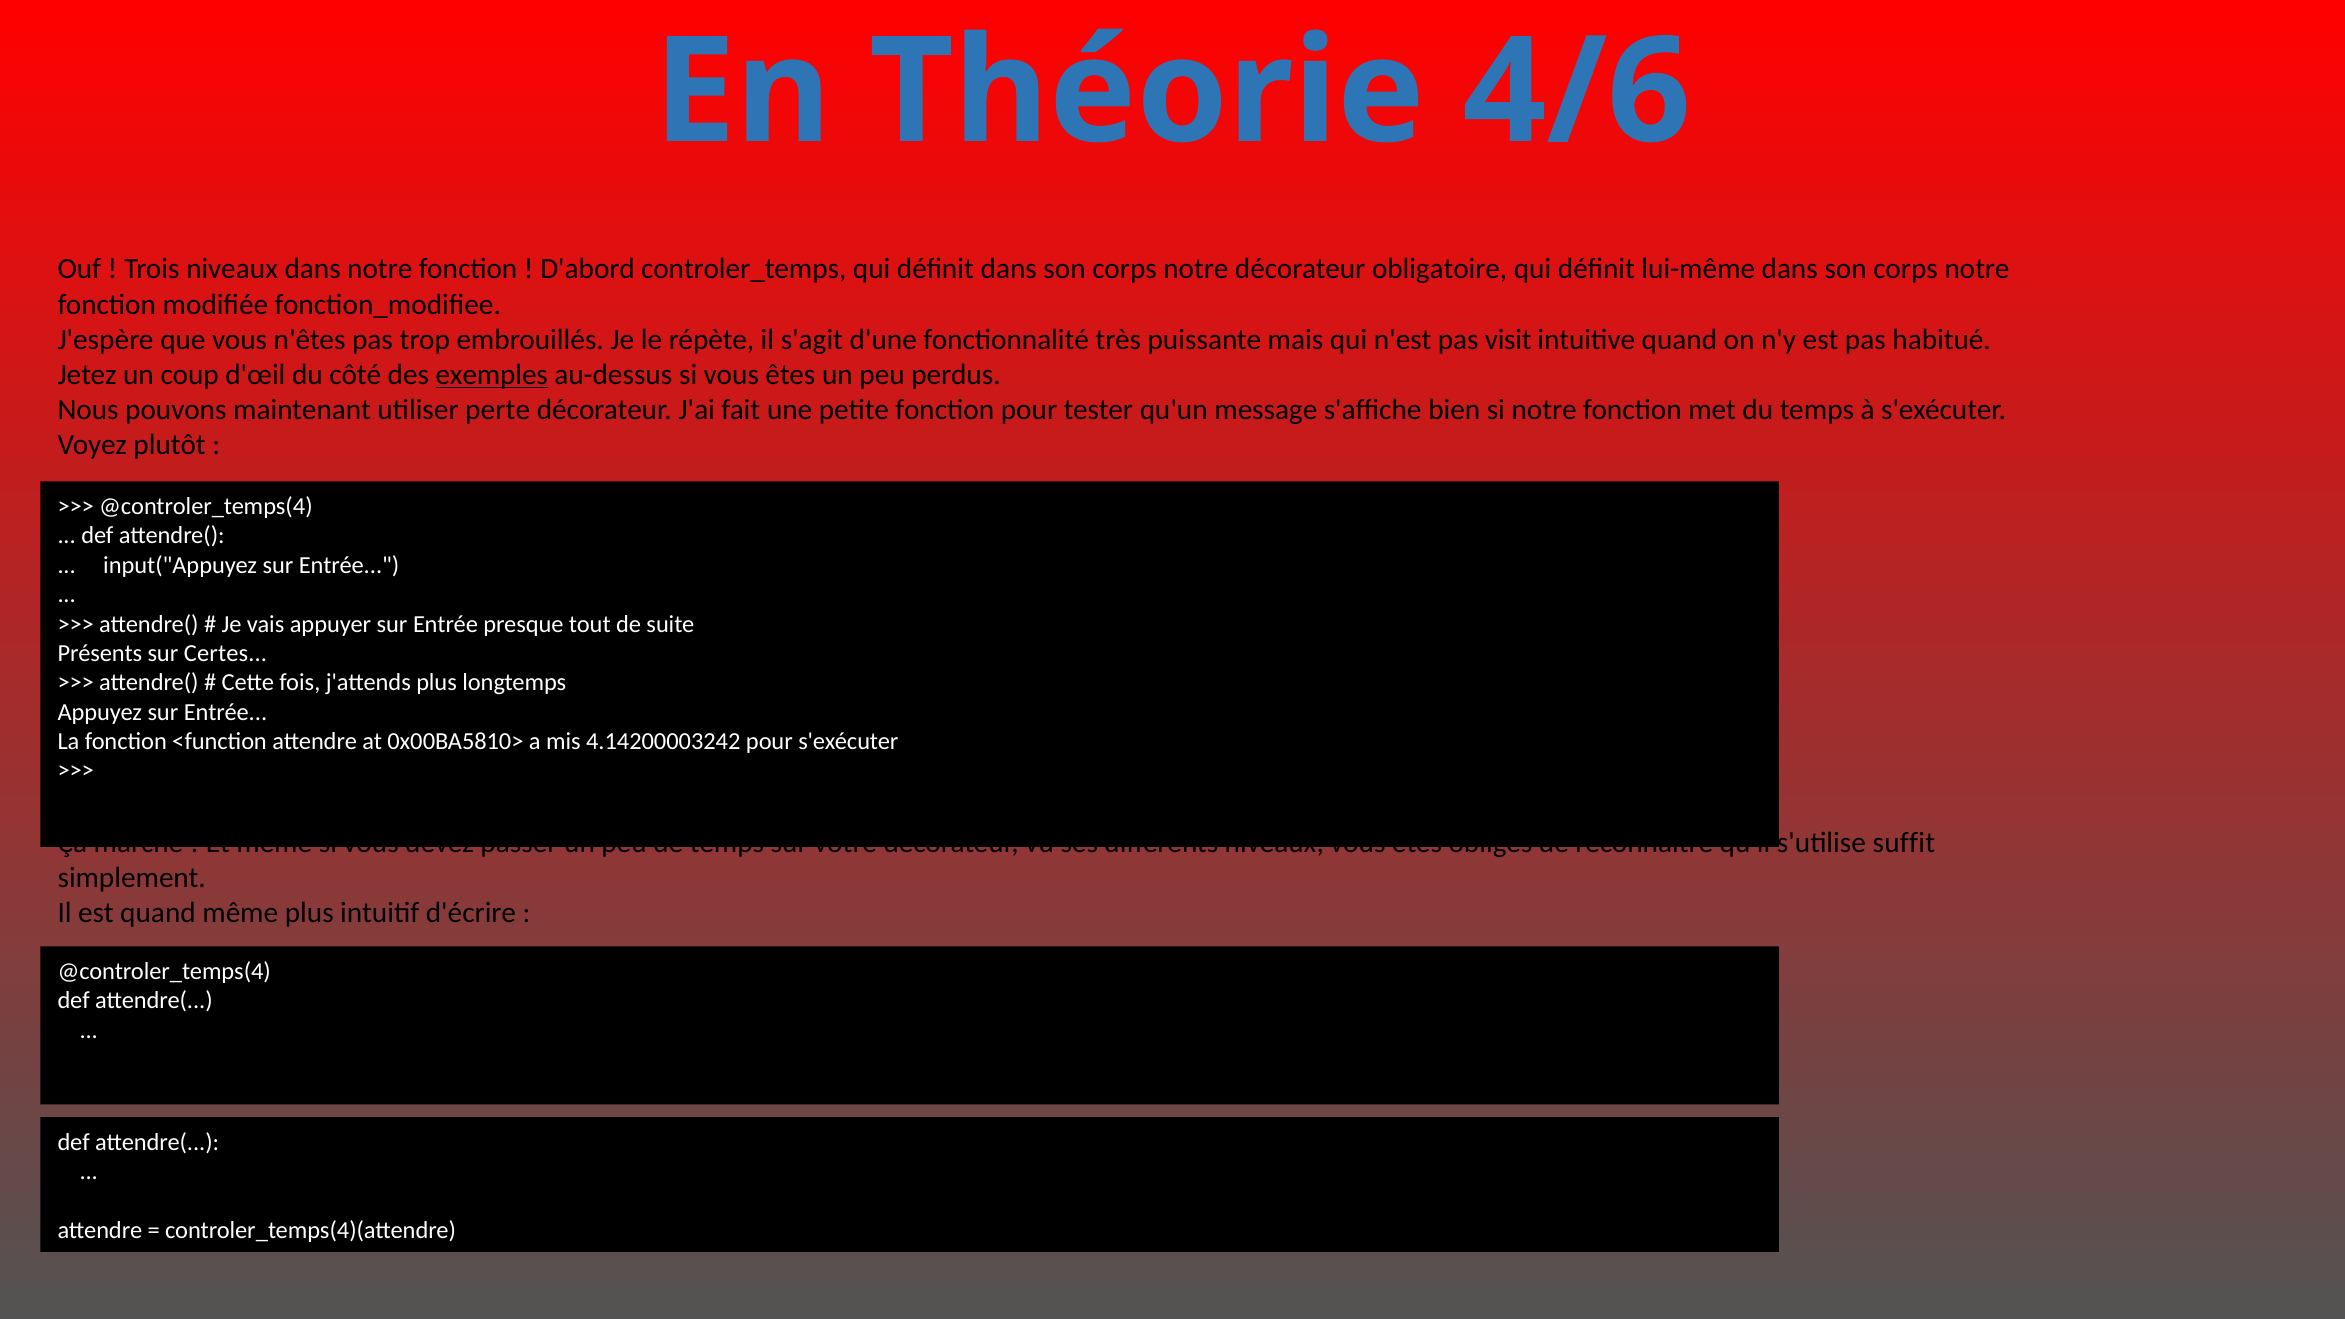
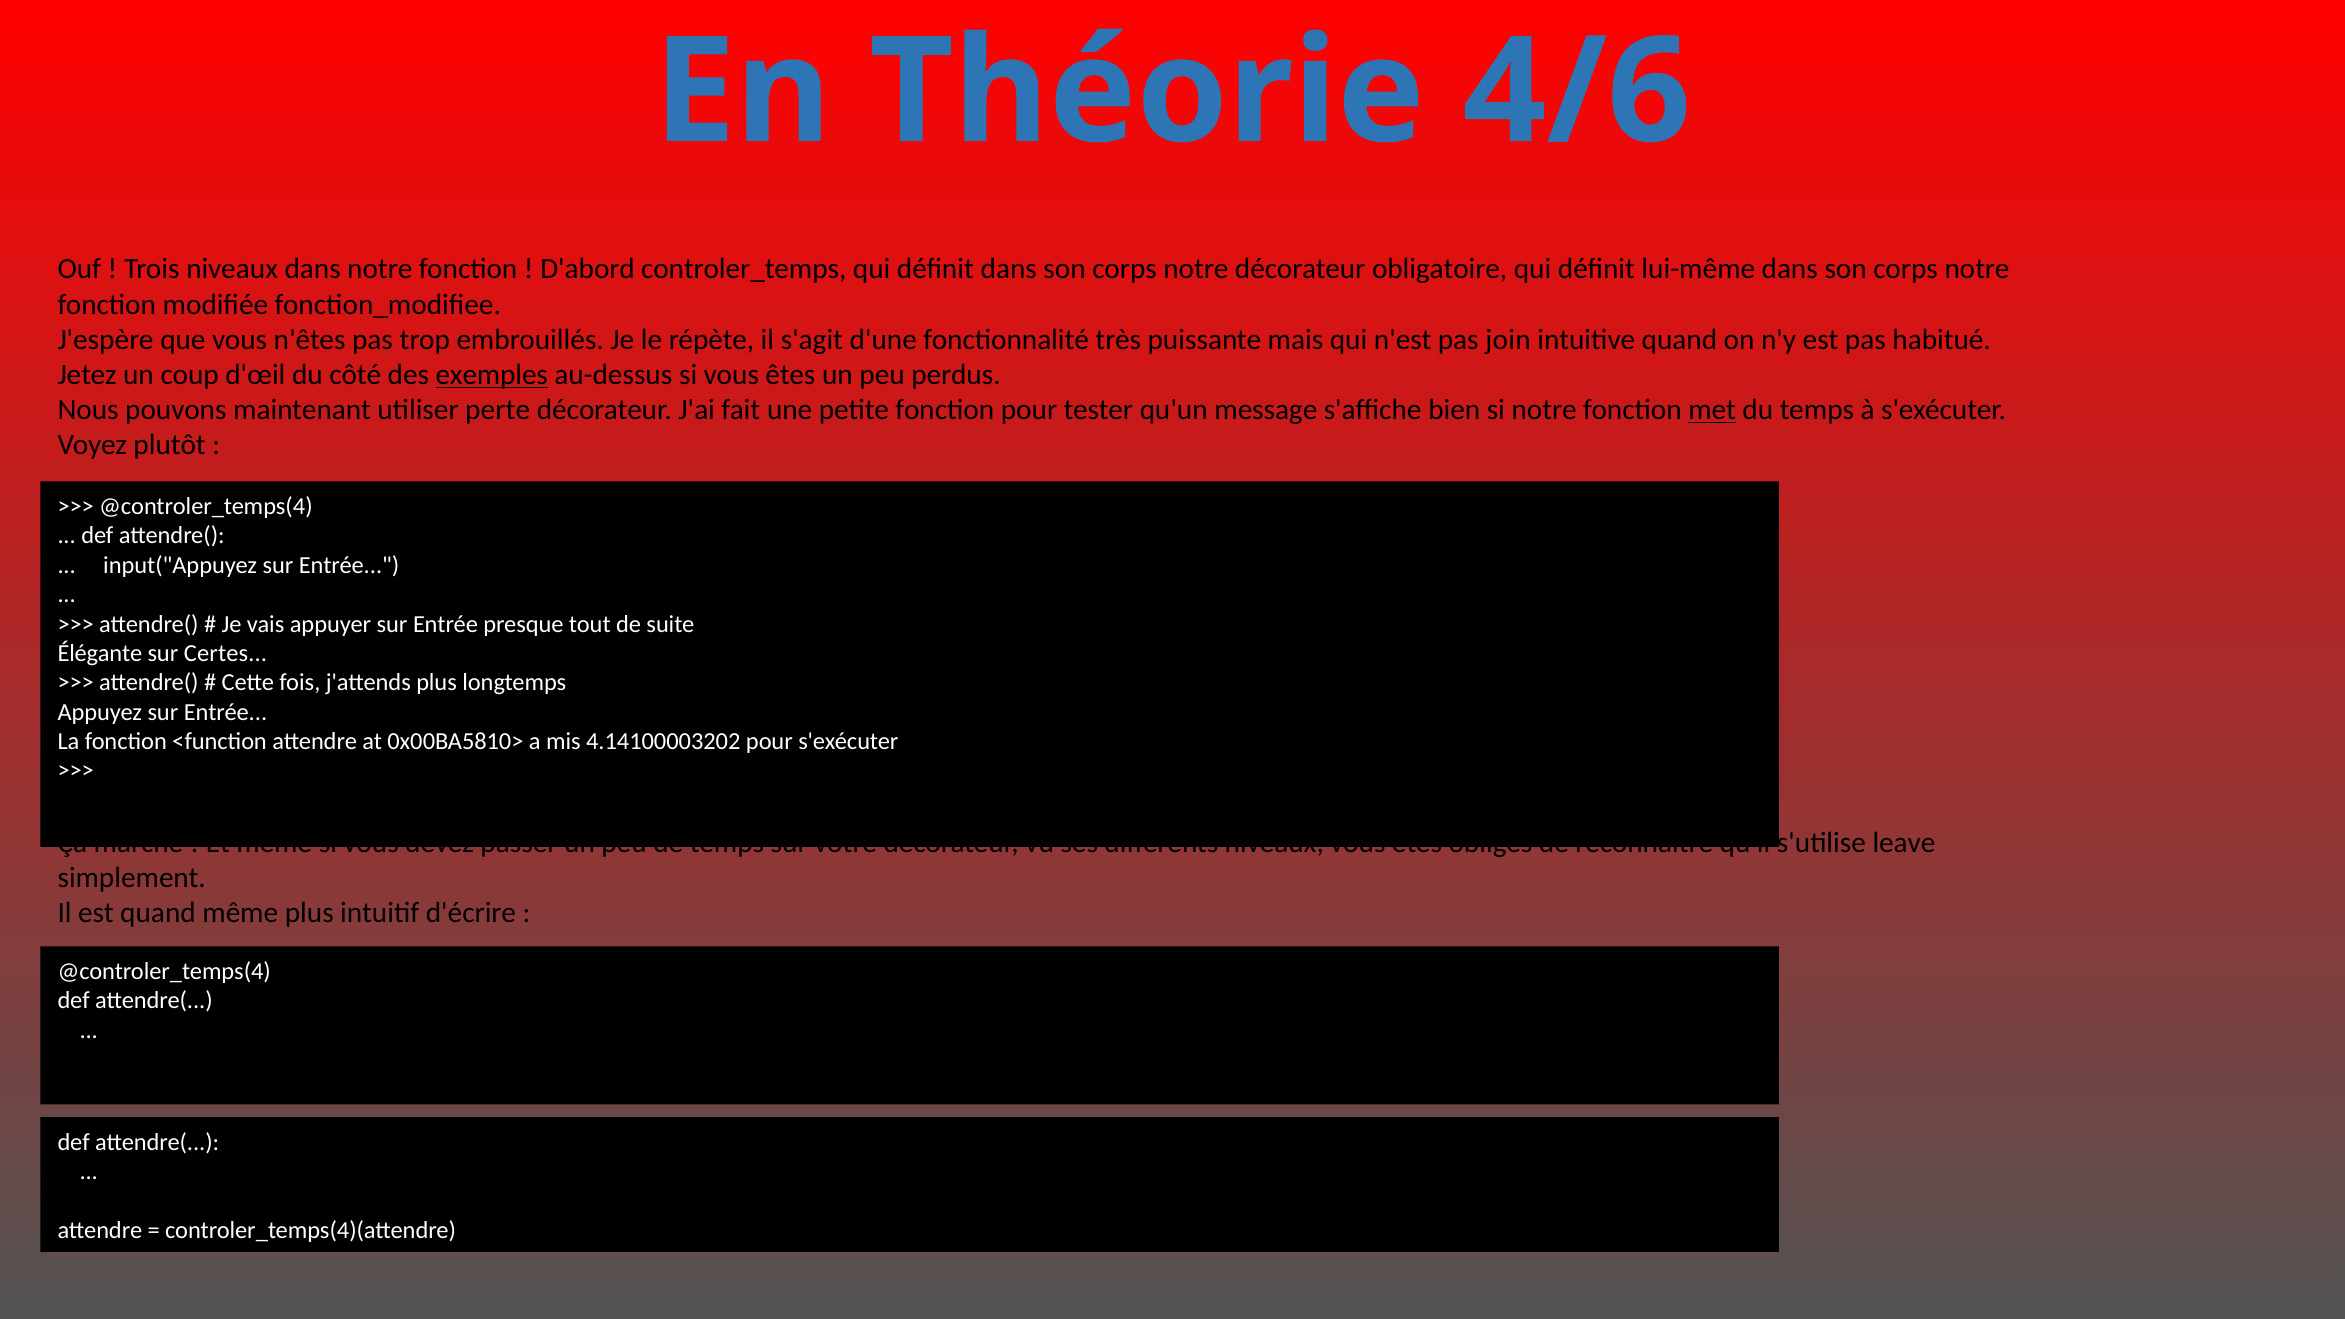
visit: visit -> join (1508, 340)
met underline: none -> present (1712, 410)
Présents: Présents -> Élégante (100, 653)
4.14200003242: 4.14200003242 -> 4.14100003202 (663, 741)
suffit: suffit -> leave (1904, 843)
